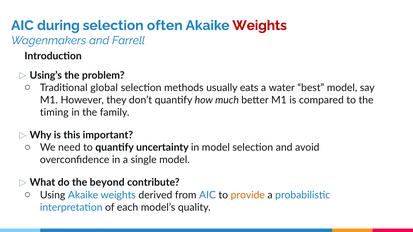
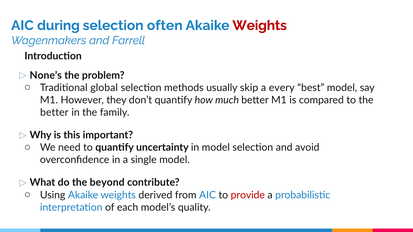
Using’s: Using’s -> None’s (46, 75)
eats: eats -> skip (249, 88)
water: water -> every (282, 88)
timing: timing -> better (54, 113)
provide colour: orange -> red (248, 195)
